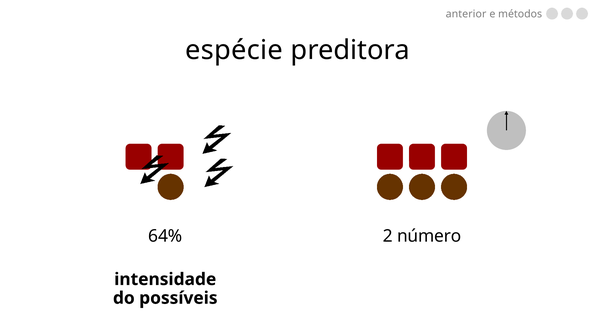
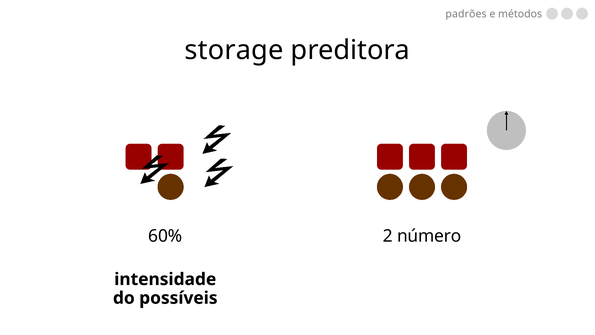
anterior: anterior -> padrões (466, 14)
espécie: espécie -> storage (234, 50)
64%: 64% -> 60% (165, 236)
